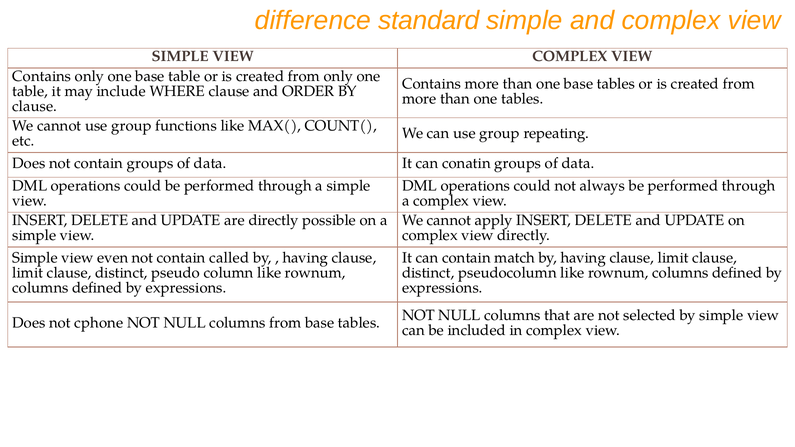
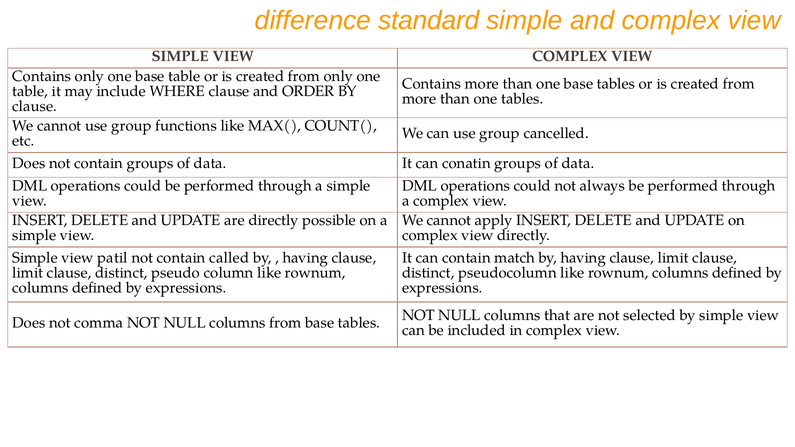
repeating: repeating -> cancelled (556, 133)
even: even -> patil (113, 258)
cphone: cphone -> comma (99, 323)
